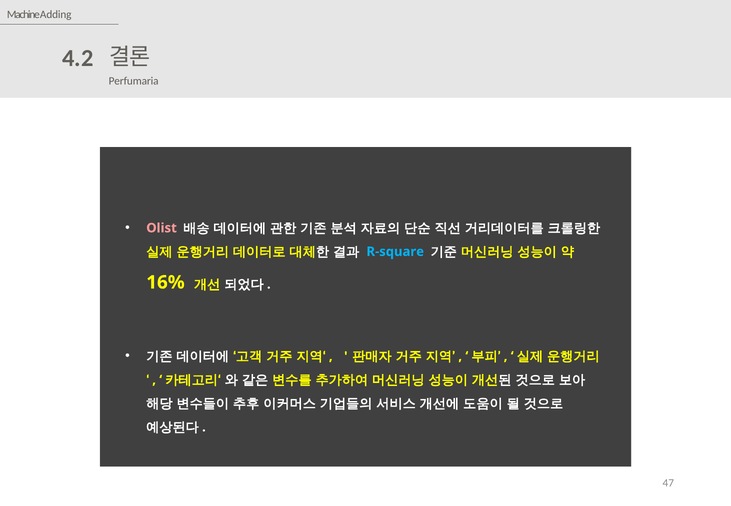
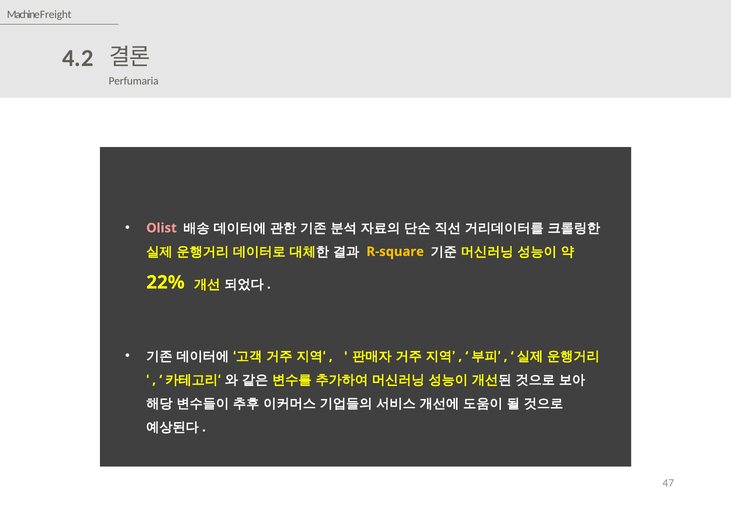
Adding: Adding -> Freight (56, 14)
R-square colour: light blue -> yellow (395, 252)
16%: 16% -> 22% (165, 282)
